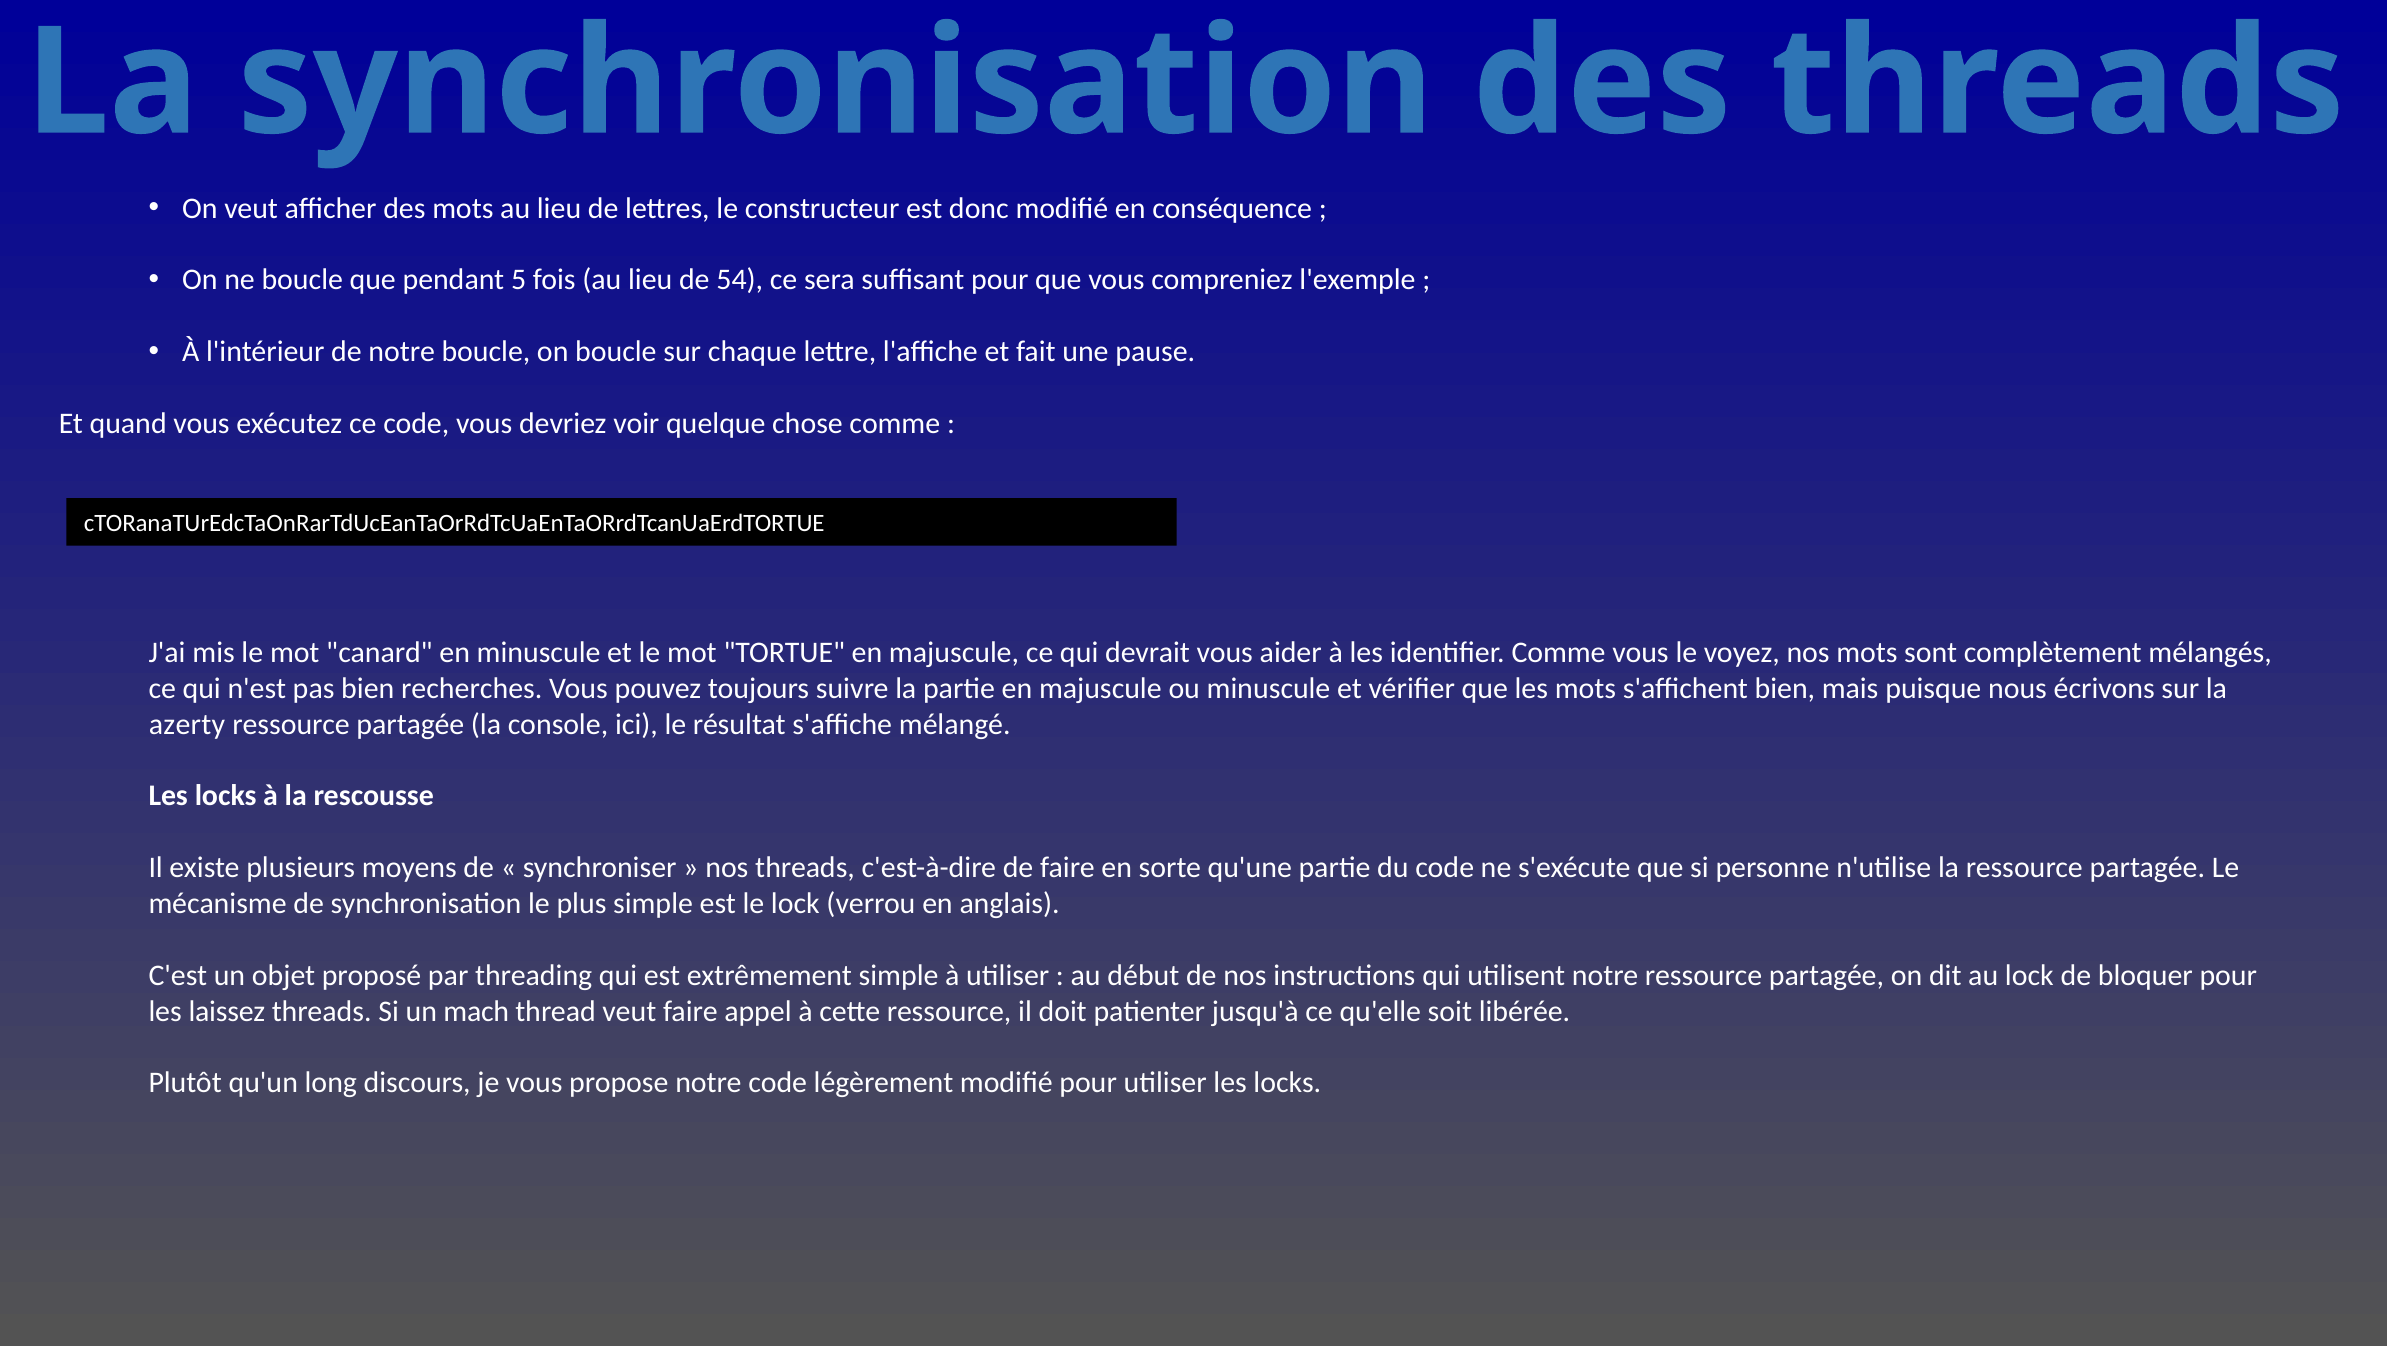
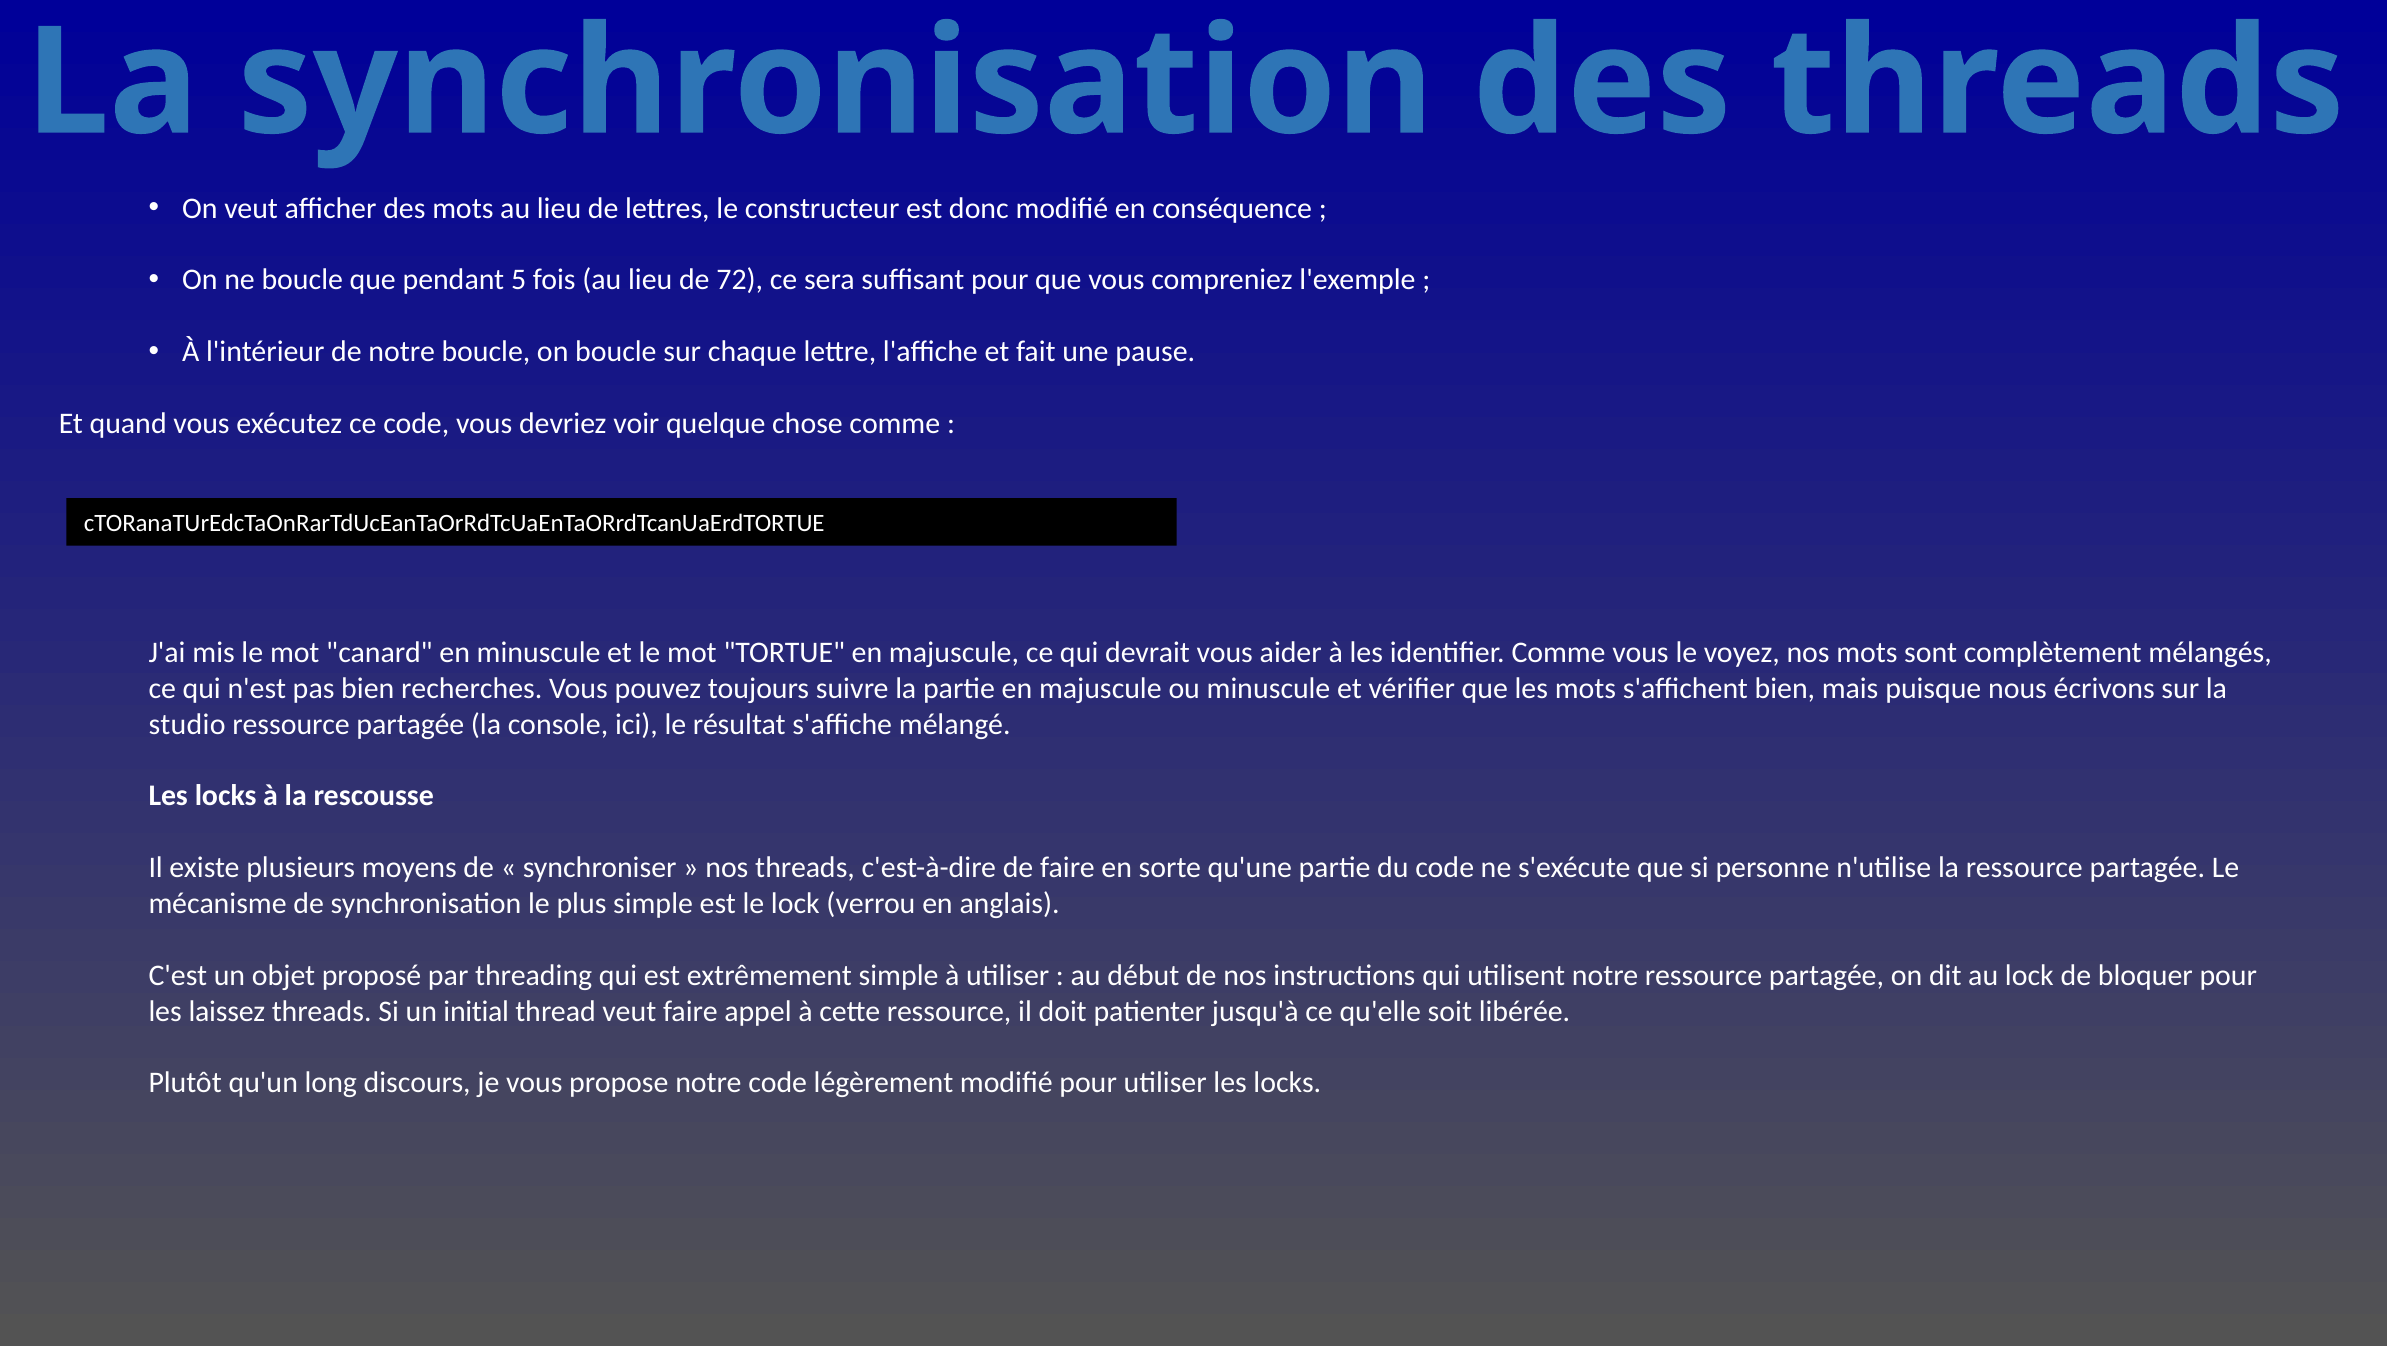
54: 54 -> 72 (740, 280)
azerty: azerty -> studio (187, 724)
mach: mach -> initial (476, 1011)
